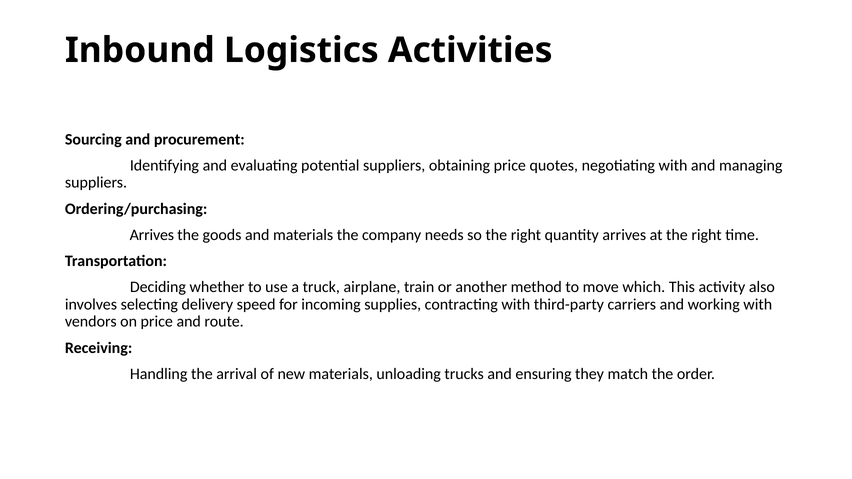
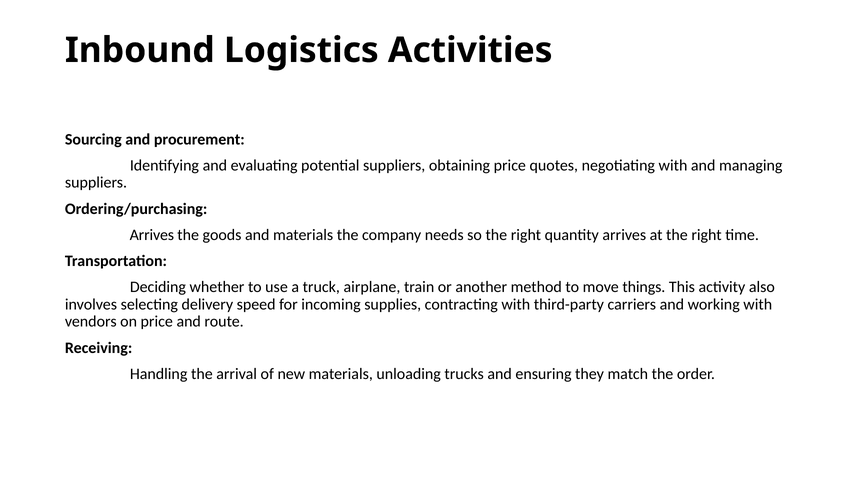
which: which -> things (644, 287)
